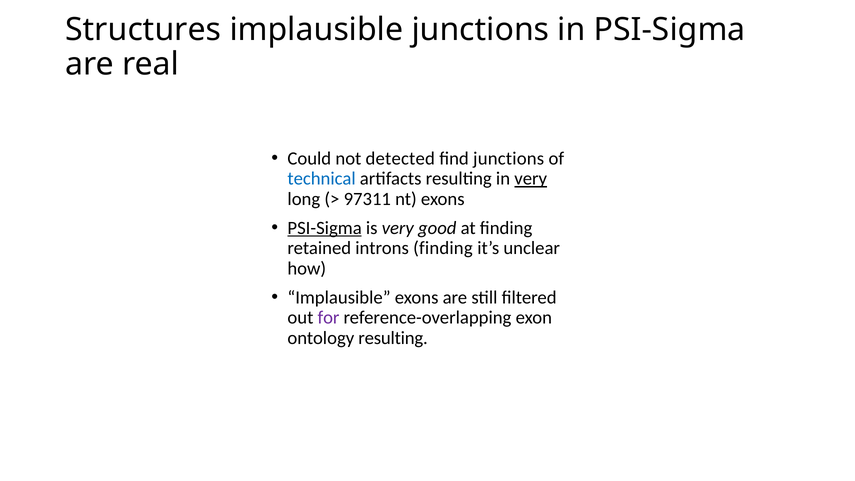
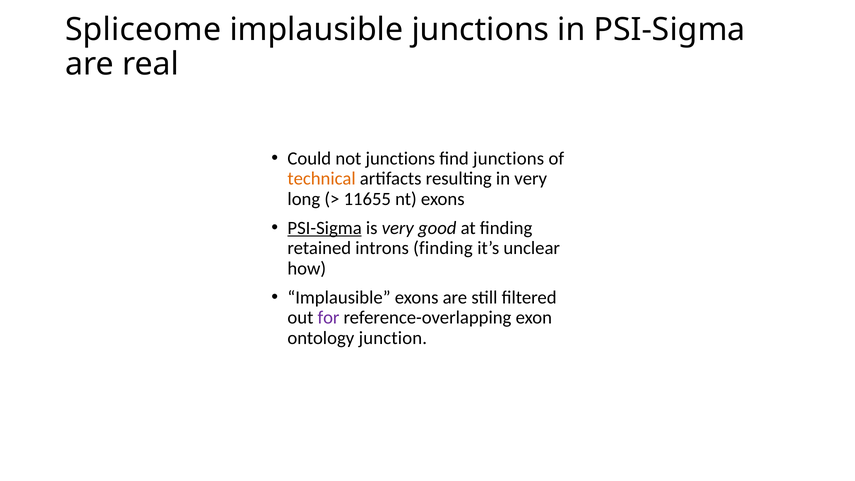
Structures: Structures -> Spliceome (143, 30)
not detected: detected -> junctions (400, 159)
technical colour: blue -> orange (322, 179)
very underline: present -> none (531, 179)
97311: 97311 -> 11655 (367, 199)
ontology resulting: resulting -> junction (393, 338)
